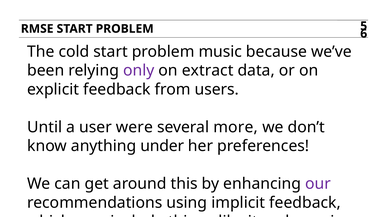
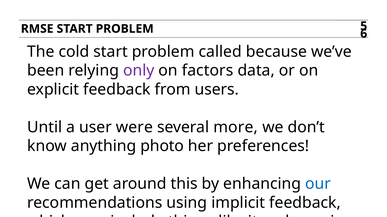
music: music -> called (220, 52)
extract: extract -> factors (208, 71)
under: under -> photo (162, 146)
our colour: purple -> blue (318, 184)
